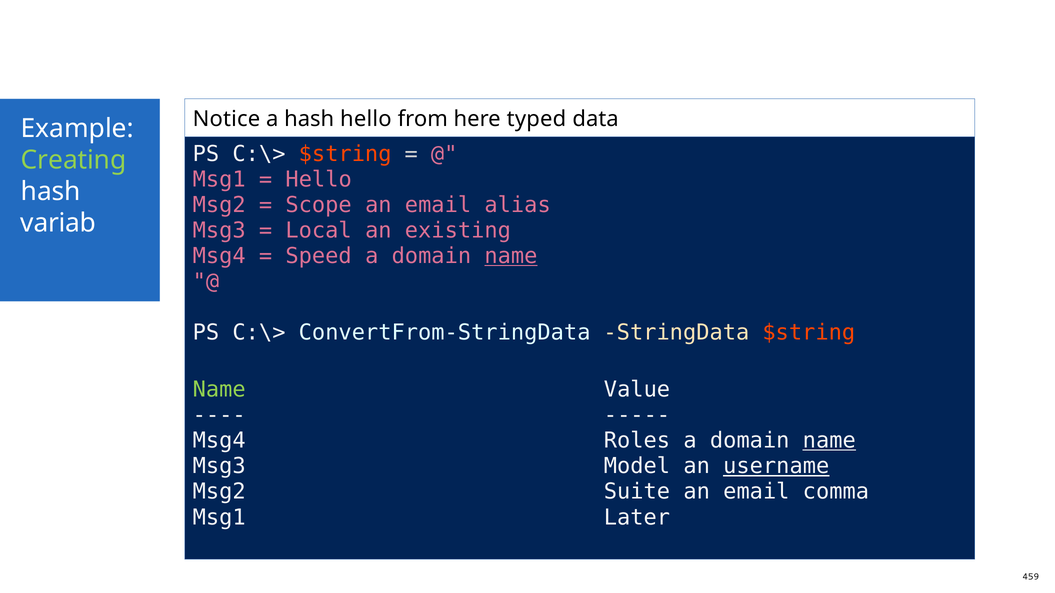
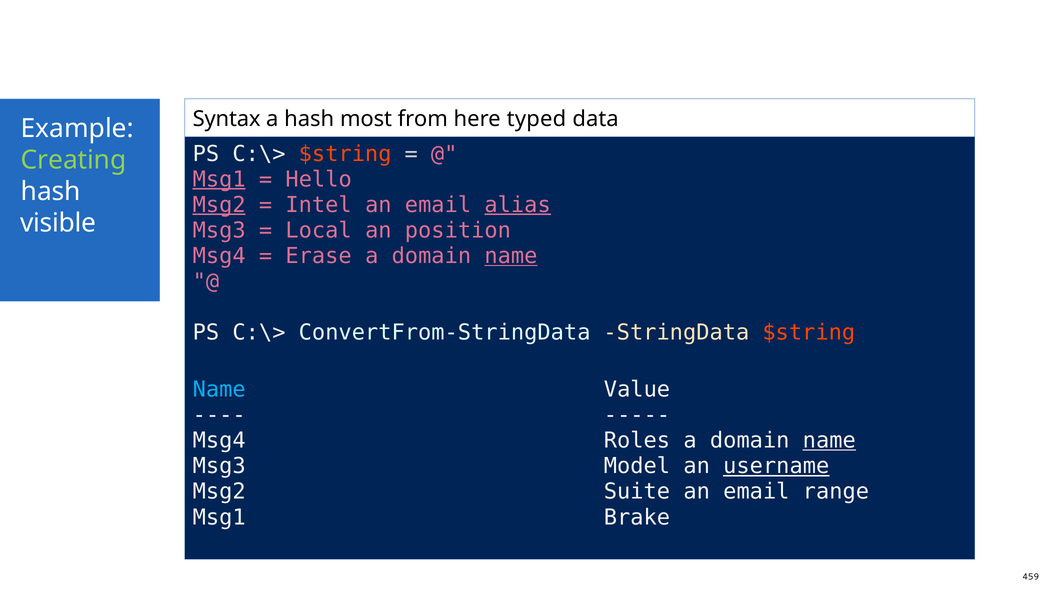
Notice: Notice -> Syntax (227, 119)
hash hello: hello -> most (366, 119)
Msg1 underline: none -> present (219, 179)
Msg2 underline: none -> present (219, 205)
Scope: Scope -> Intel (319, 205)
alias underline: none -> present (518, 205)
variab: variab -> visible (58, 223)
existing: existing -> position (458, 231)
Speed: Speed -> Erase (319, 256)
Name colour: light green -> light blue (219, 390)
comma: comma -> range (836, 492)
Later: Later -> Brake (637, 518)
